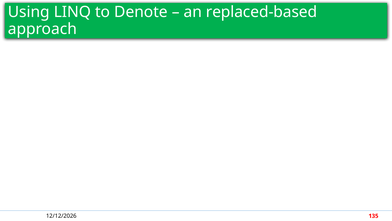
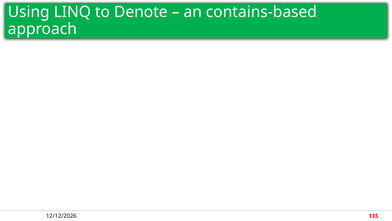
replaced-based: replaced-based -> contains-based (261, 12)
